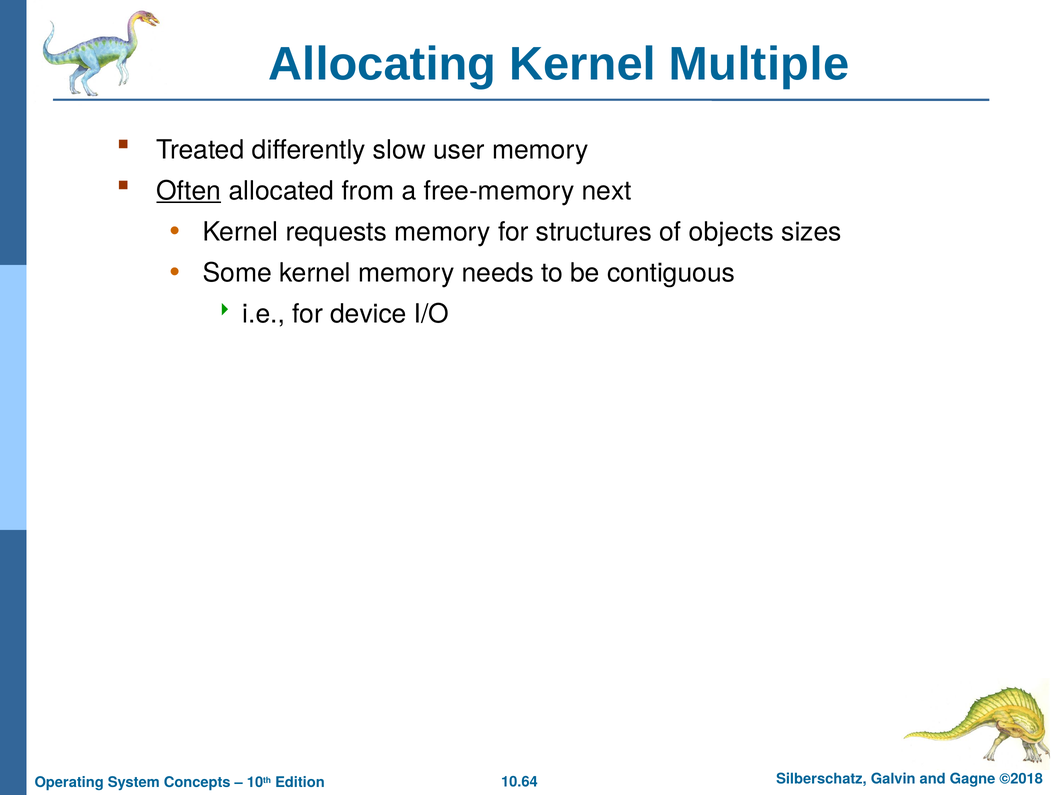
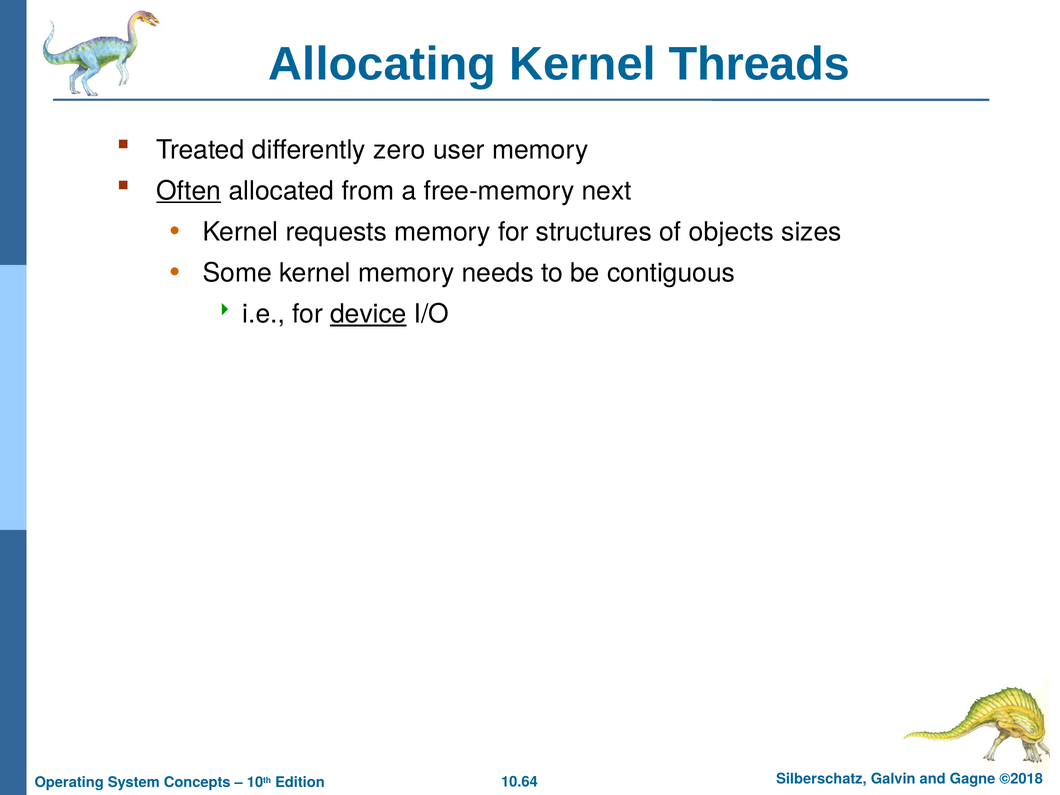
Multiple: Multiple -> Threads (759, 64)
slow: slow -> zero (399, 150)
device underline: none -> present (368, 314)
